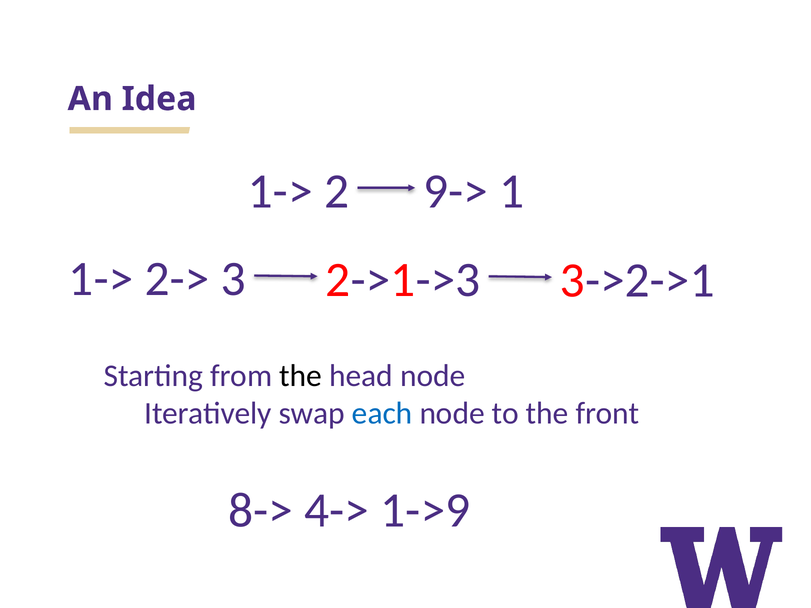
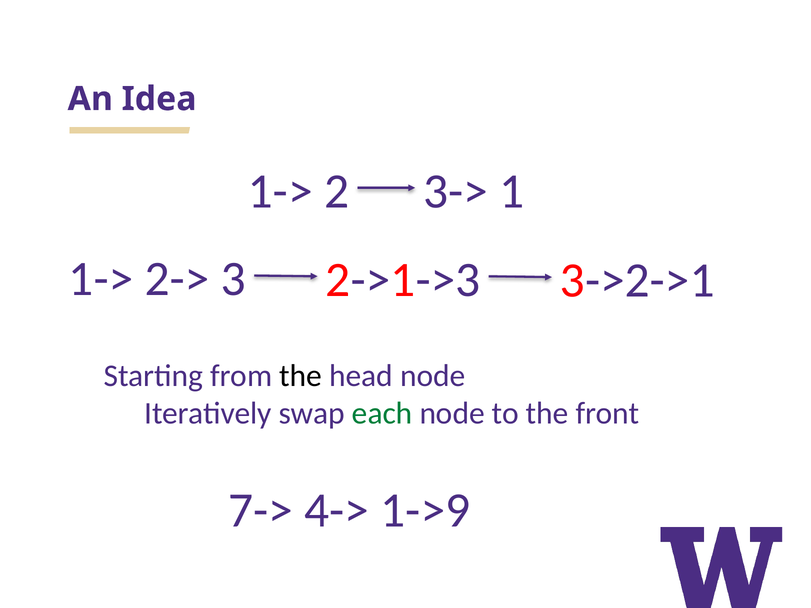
9->: 9-> -> 3-> (456, 191)
each colour: blue -> green (382, 414)
8->: 8-> -> 7-> (261, 511)
